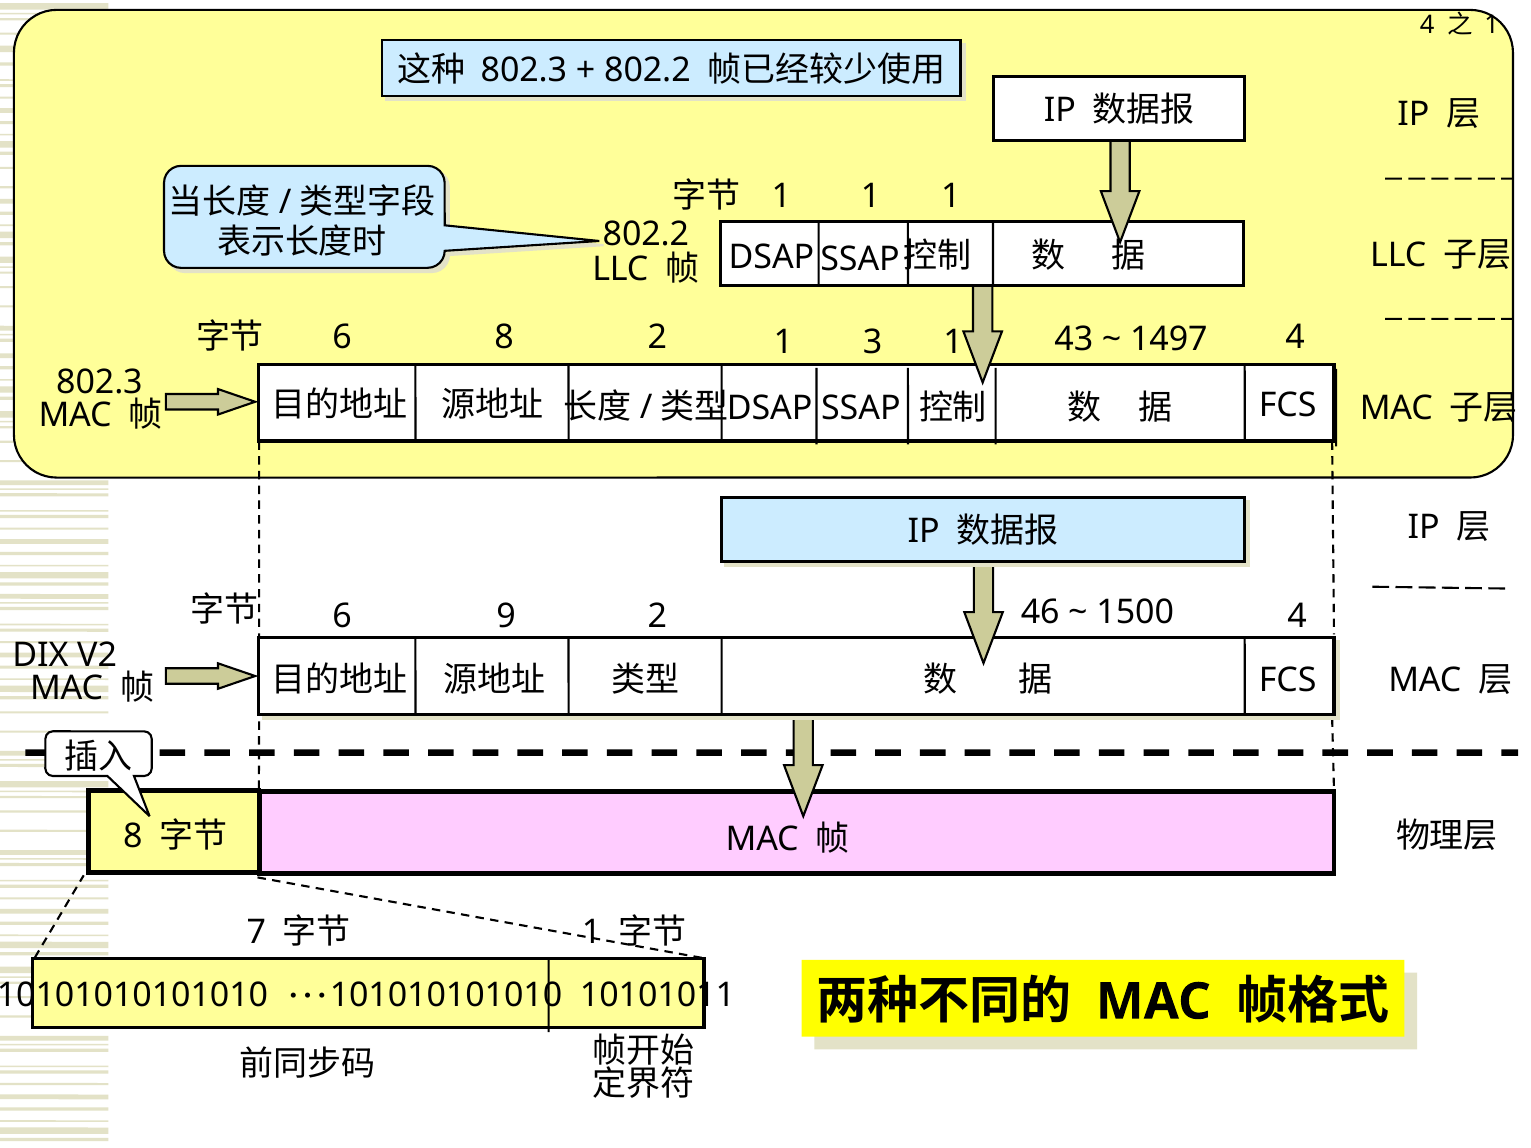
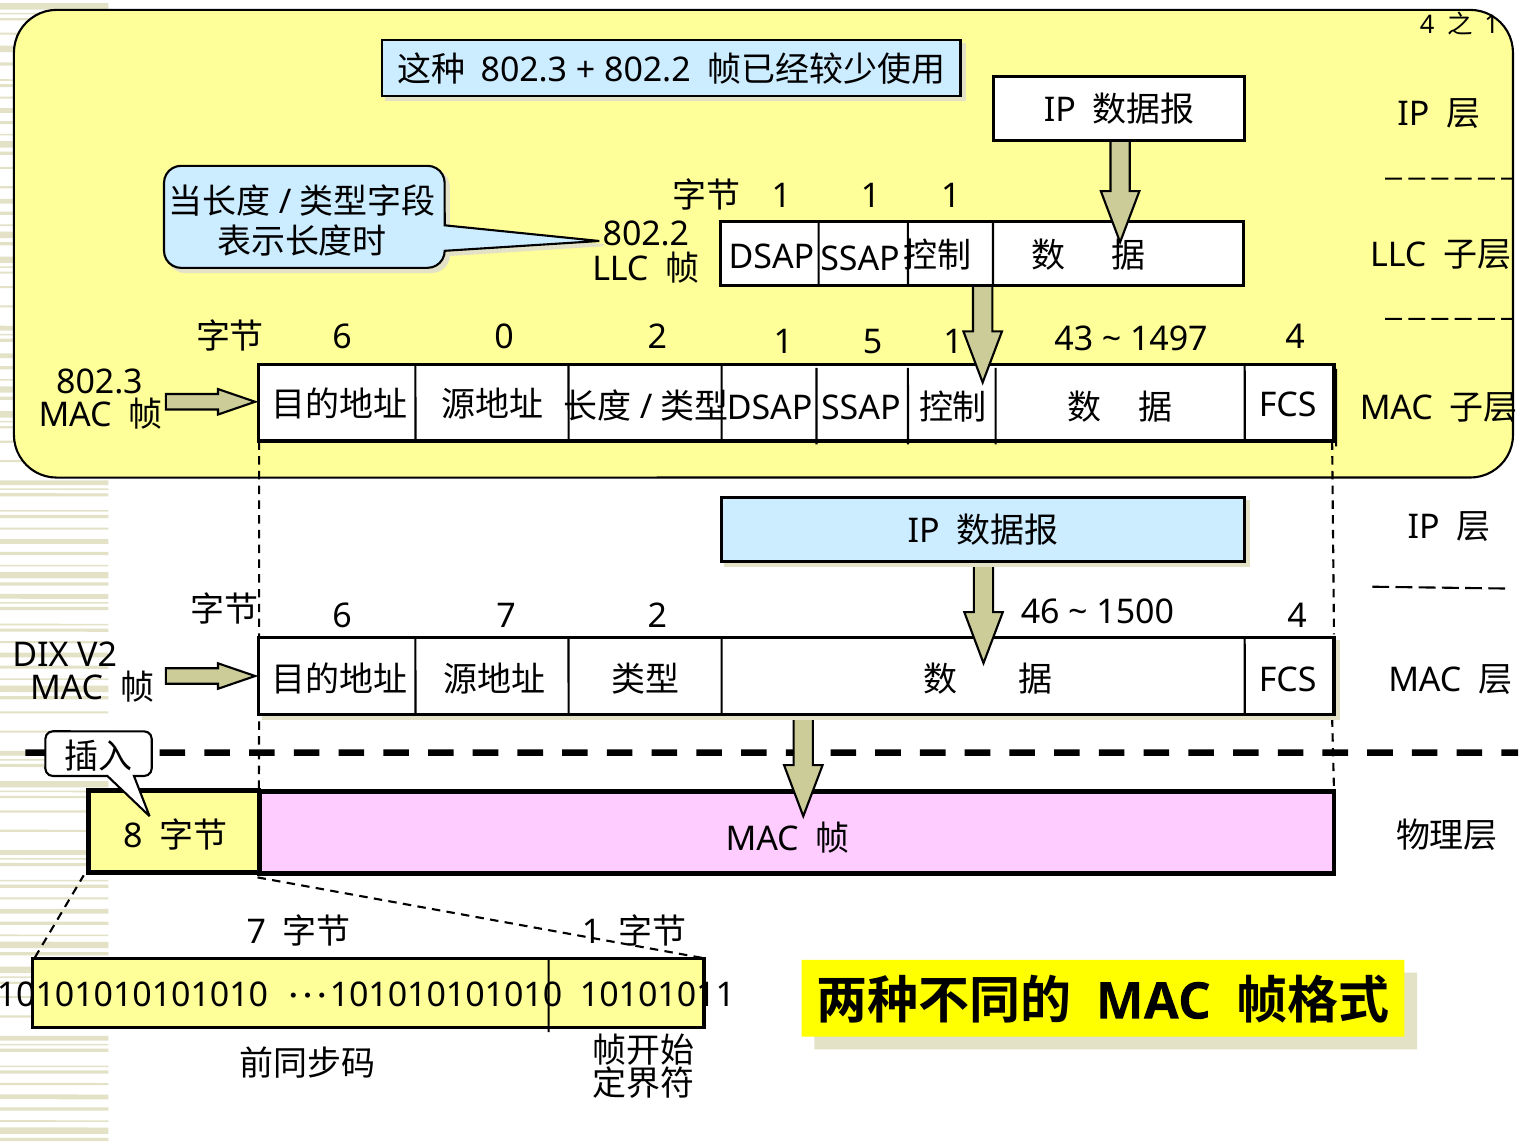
6 8: 8 -> 0 (504, 337)
3: 3 -> 5 (873, 342)
6 9: 9 -> 7 (506, 616)
